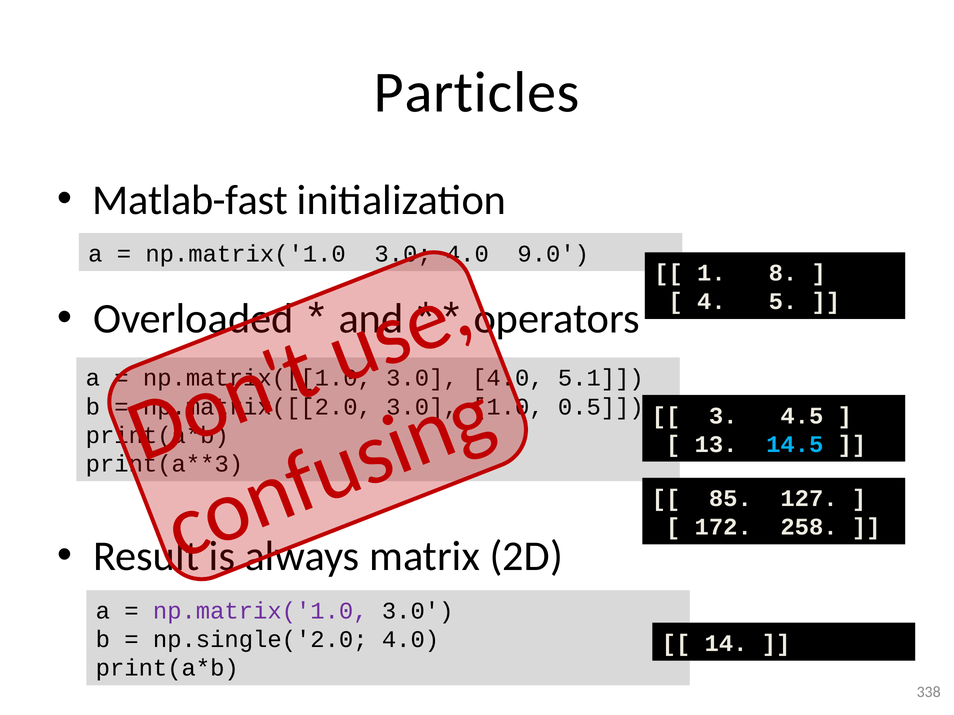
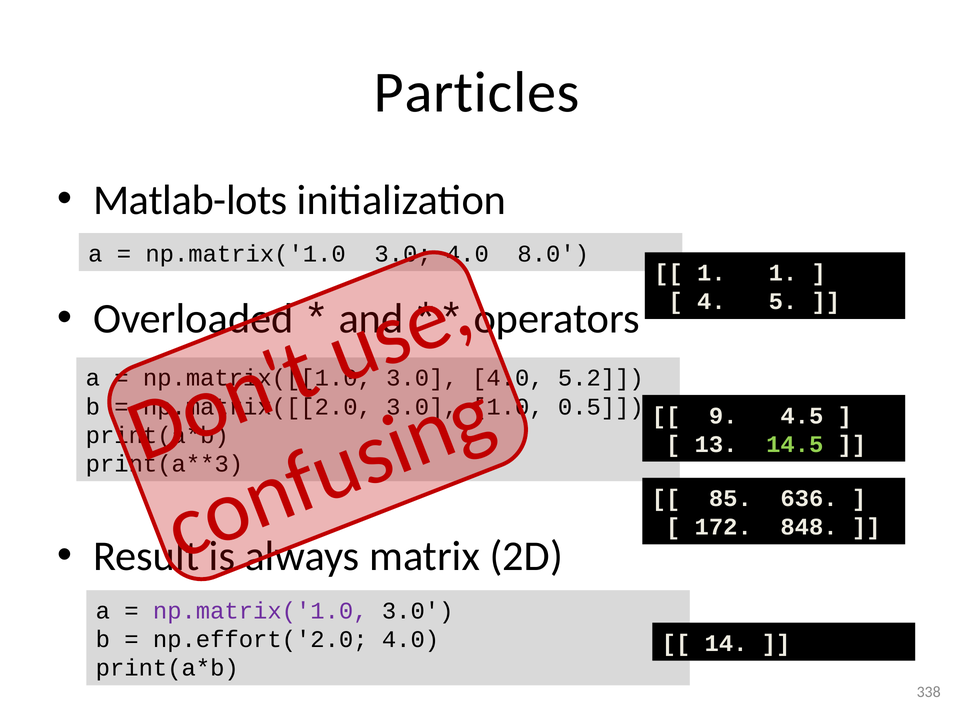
Matlab-fast: Matlab-fast -> Matlab-lots (190, 200)
9.0: 9.0 -> 8.0 (553, 254)
1 8: 8 -> 1 (783, 273)
5.1: 5.1 -> 5.2 (601, 378)
3: 3 -> 9 (723, 416)
14.5 colour: light blue -> light green (795, 445)
127: 127 -> 636 (809, 499)
258: 258 -> 848 (809, 527)
np.single('2.0: np.single('2.0 -> np.effort('2.0 (260, 640)
